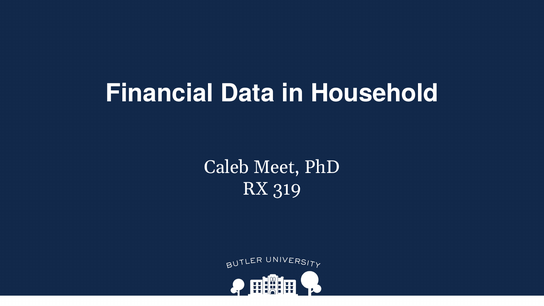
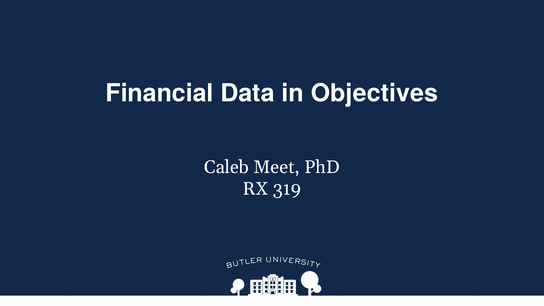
Household: Household -> Objectives (374, 93)
